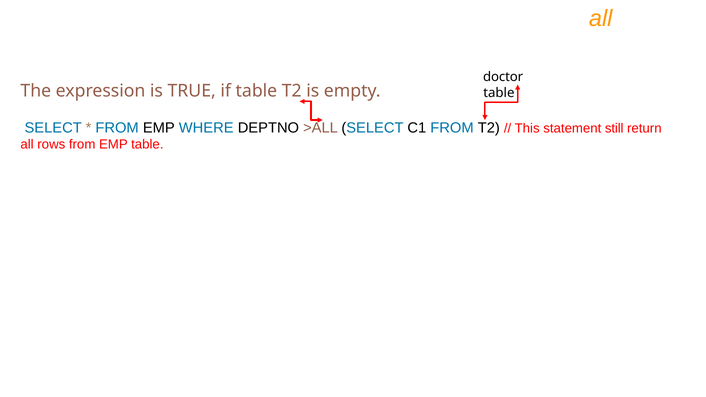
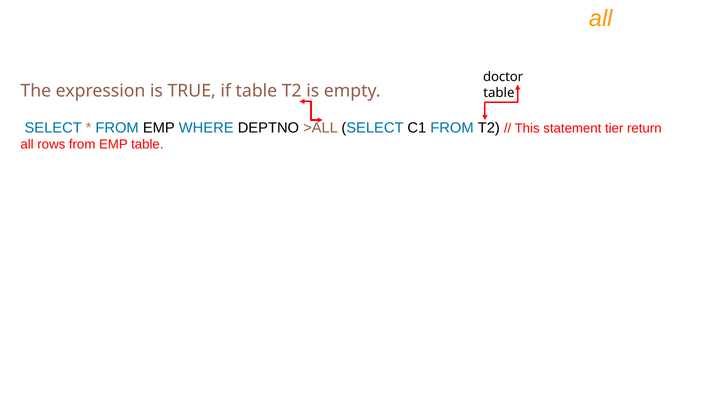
still: still -> tier (614, 128)
